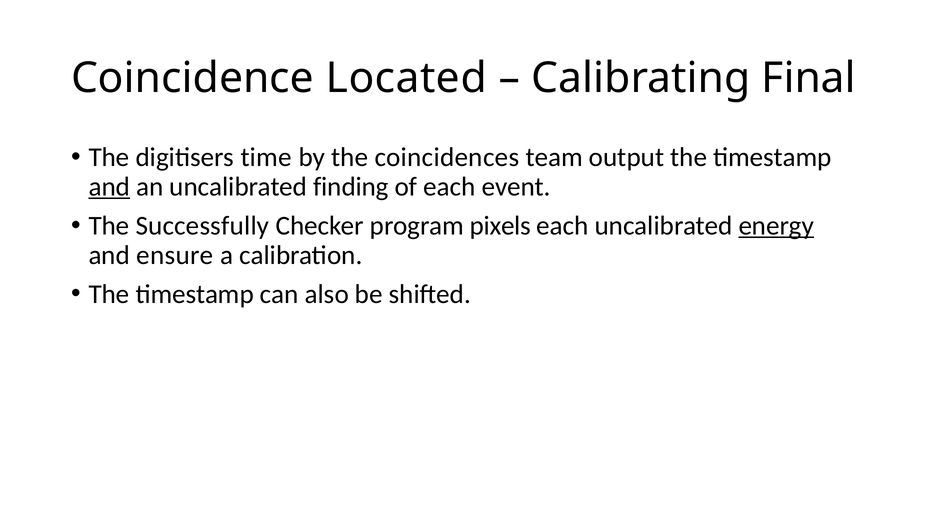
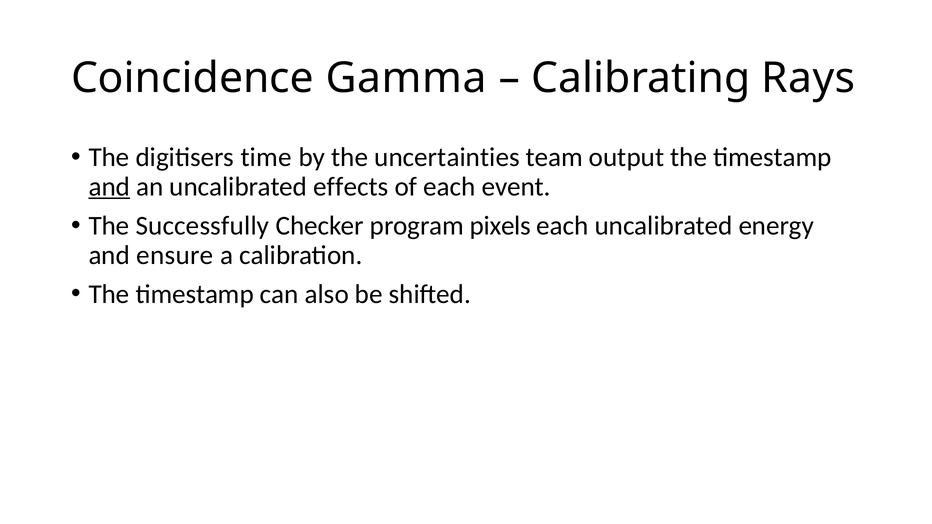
Located: Located -> Gamma (406, 78)
Final: Final -> Rays (808, 78)
coincidences: coincidences -> uncertainties (447, 158)
finding: finding -> effects (351, 187)
energy underline: present -> none (776, 226)
